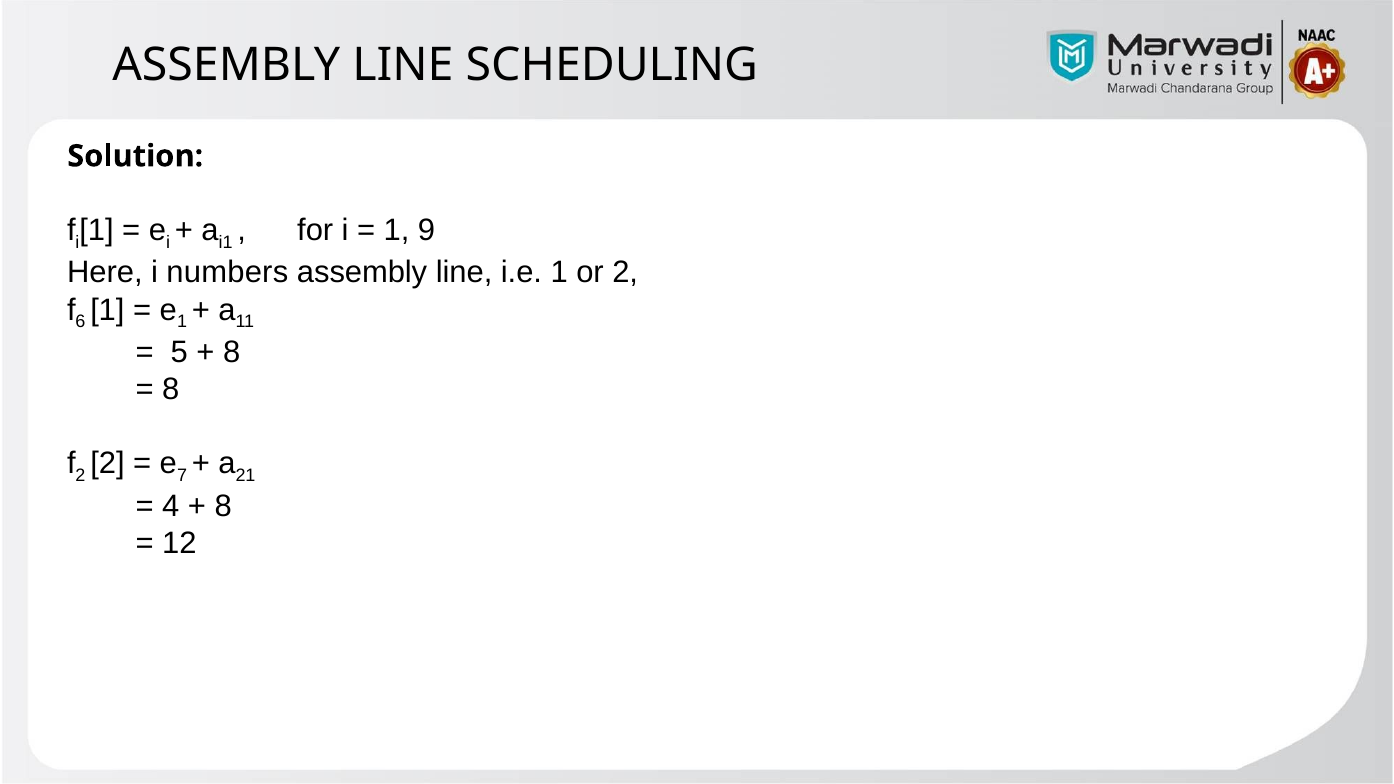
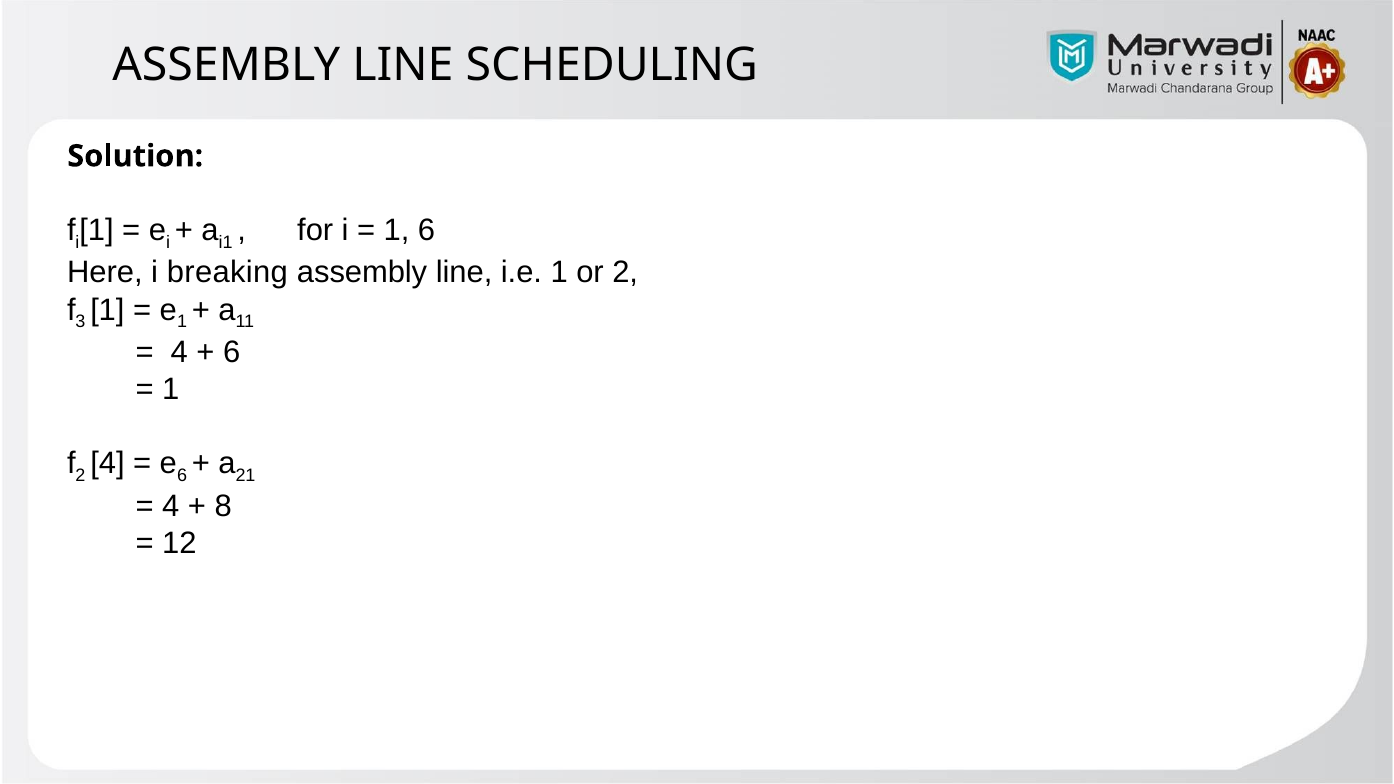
1 9: 9 -> 6 (427, 230)
numbers: numbers -> breaking (227, 273)
6: 6 -> 3 (80, 322)
5: 5 -> 4 (179, 352)
8: 8 -> 6 (232, 352)
8: 8 -> 1 (171, 389)
2 2: 2 -> 4 (107, 464)
7: 7 -> 6 (182, 476)
